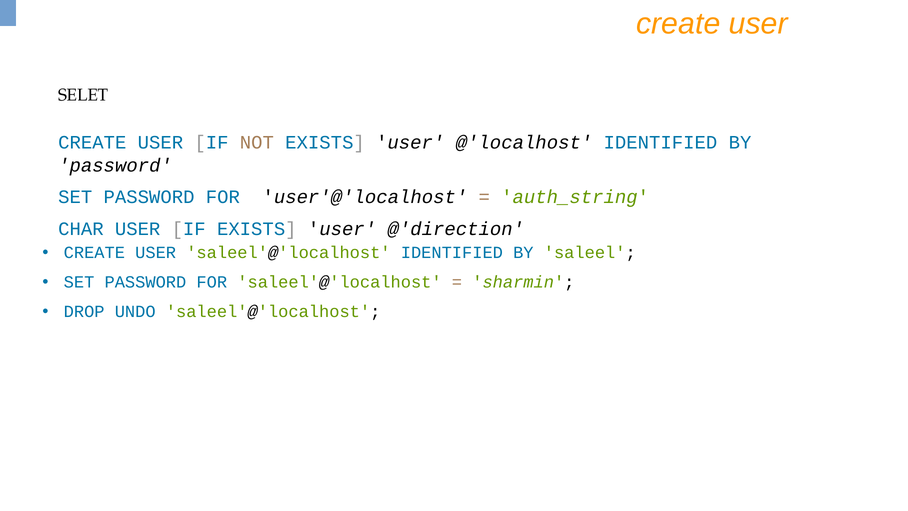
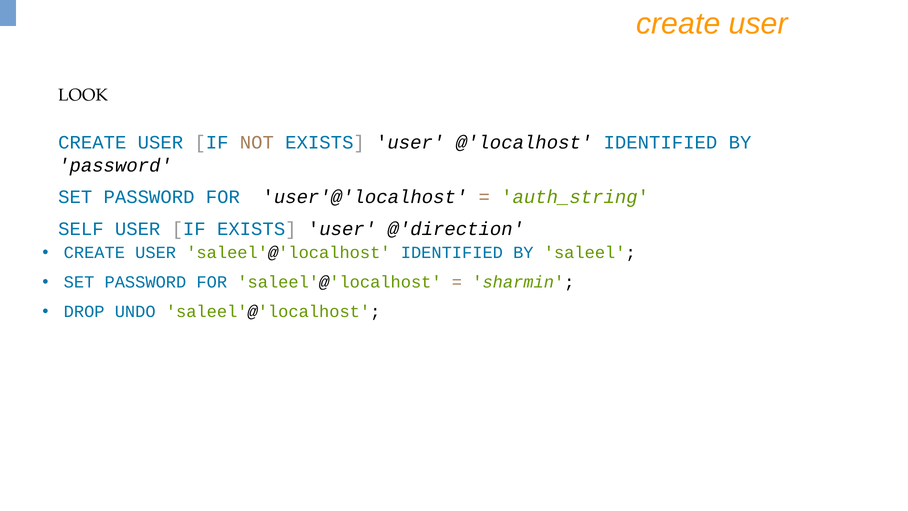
SELET: SELET -> LOOK (83, 95)
CHAR: CHAR -> SELF (81, 229)
